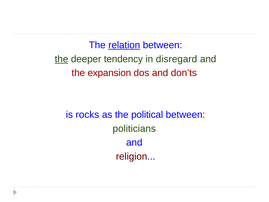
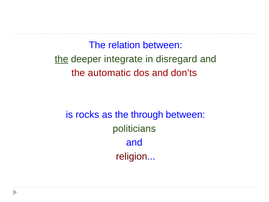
relation underline: present -> none (124, 45)
tendency: tendency -> integrate (123, 59)
expansion: expansion -> automatic (109, 73)
political: political -> through (147, 115)
